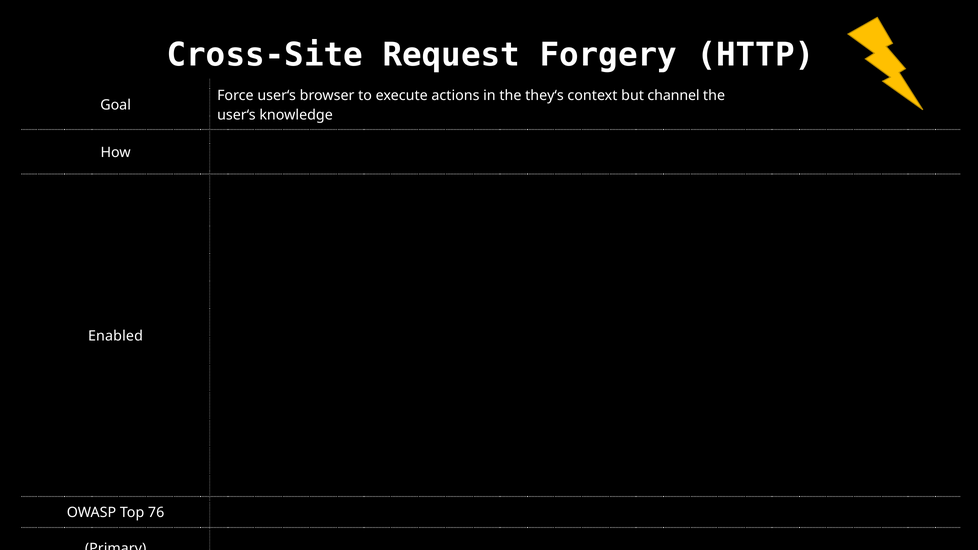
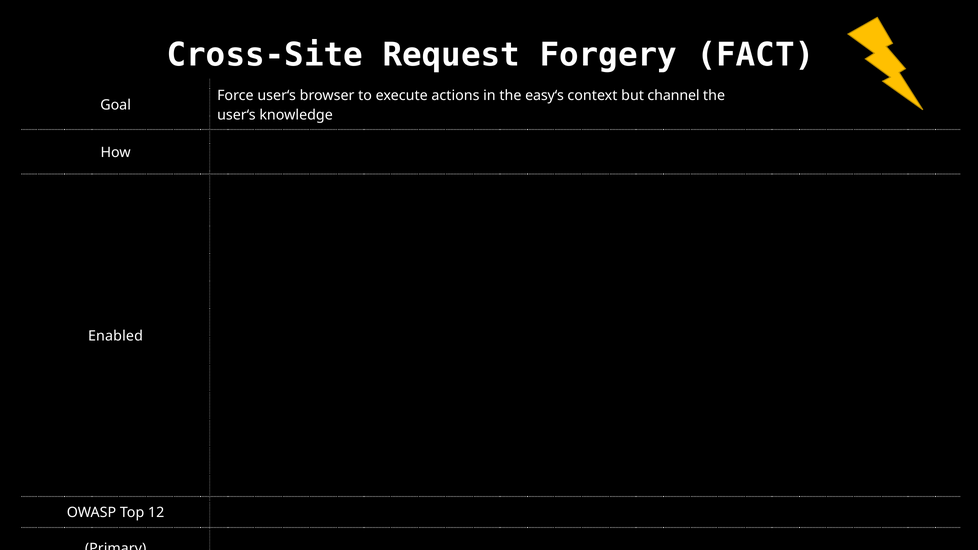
HTTP: HTTP -> FACT (755, 55)
they‘s: they‘s -> easy‘s (545, 95)
76: 76 -> 12 (156, 513)
